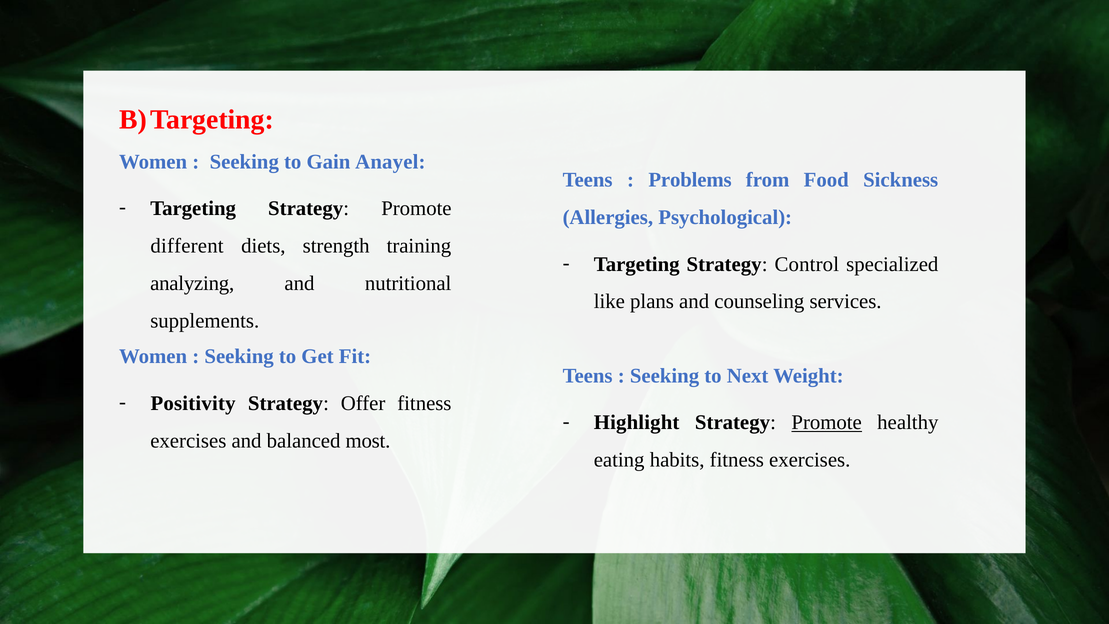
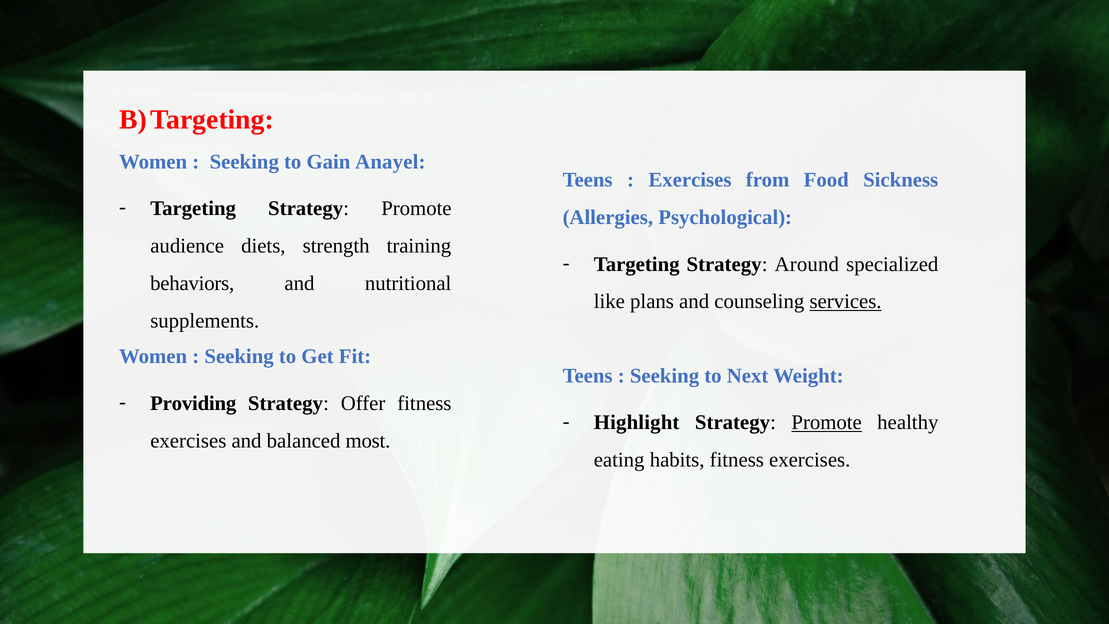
Problems: Problems -> Exercises (690, 180)
different: different -> audience (187, 246)
Control: Control -> Around (807, 264)
analyzing: analyzing -> behaviors (192, 283)
services underline: none -> present (846, 302)
Positivity: Positivity -> Providing (193, 403)
